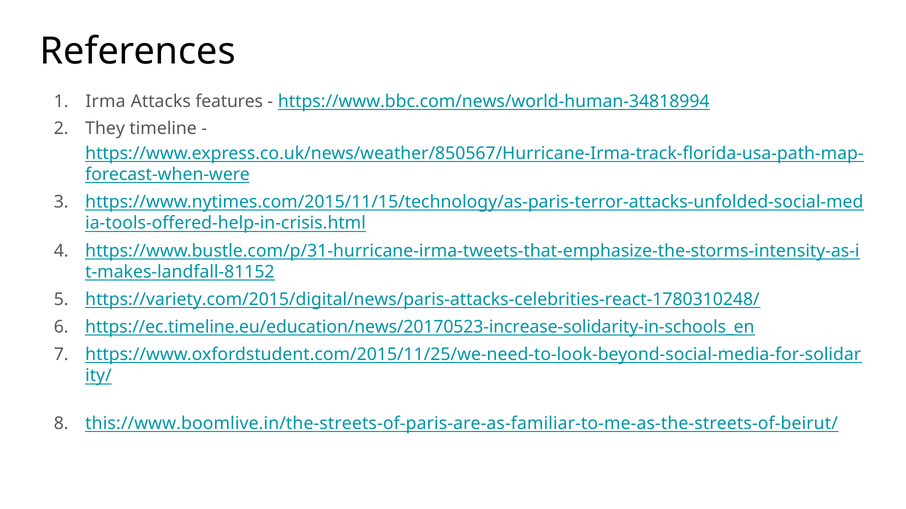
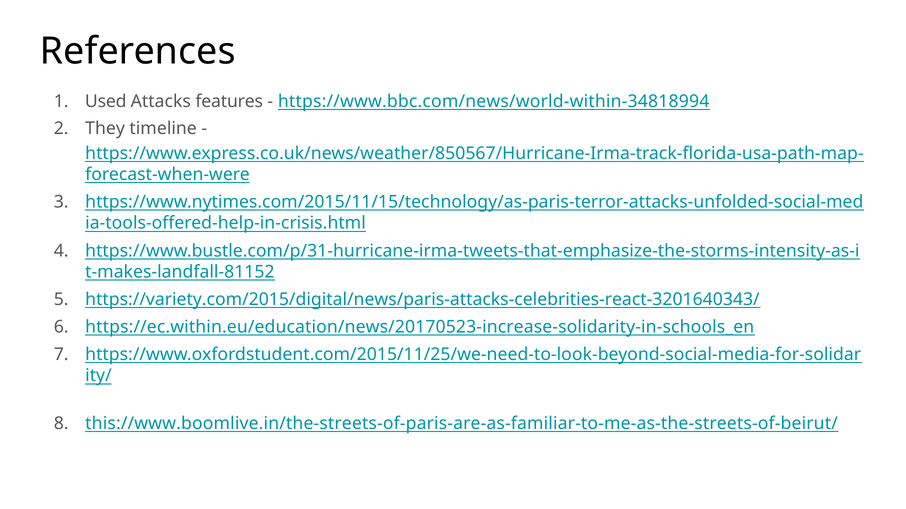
Irma: Irma -> Used (106, 102)
https://www.bbc.com/news/world-human-34818994: https://www.bbc.com/news/world-human-34818994 -> https://www.bbc.com/news/world-within-34818994 (494, 102)
https://variety.com/2015/digital/news/paris-attacks-celebrities-react-1780310248/: https://variety.com/2015/digital/news/paris-attacks-celebrities-react-1780310248/ -> https://variety.com/2015/digital/news/paris-attacks-celebrities-react-3201640343/ (422, 300)
https://ec.timeline.eu/education/news/20170523-increase-solidarity-in-schools_en: https://ec.timeline.eu/education/news/20170523-increase-solidarity-in-schools_en -> https://ec.within.eu/education/news/20170523-increase-solidarity-in-schools_en (420, 327)
